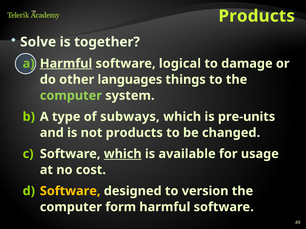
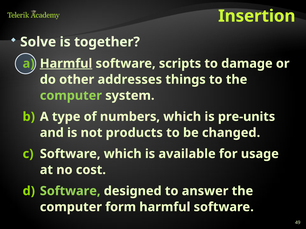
Products: Products -> Insertion (257, 16)
logical: logical -> scripts (180, 64)
languages: languages -> addresses (130, 80)
subways: subways -> numbers (130, 117)
which underline: present -> none (123, 154)
Software colour: yellow -> light green (70, 191)
version: version -> answer (205, 191)
